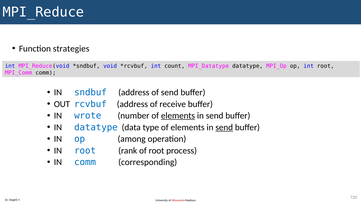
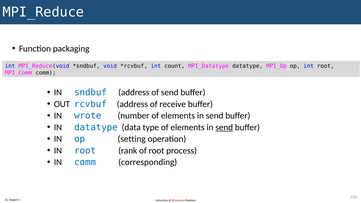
strategies: strategies -> packaging (71, 49)
elements underline: present -> none (178, 116)
among: among -> setting (132, 139)
